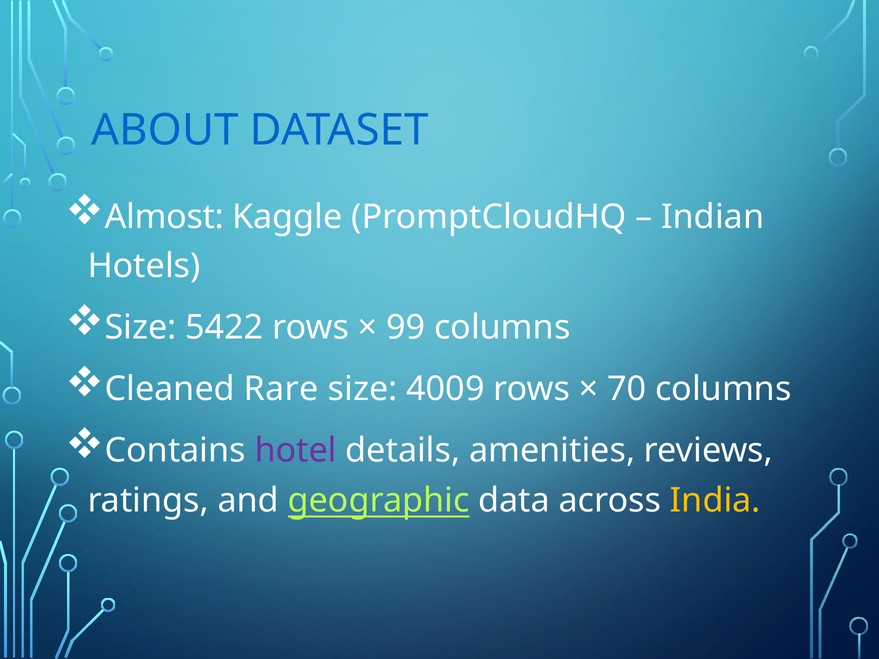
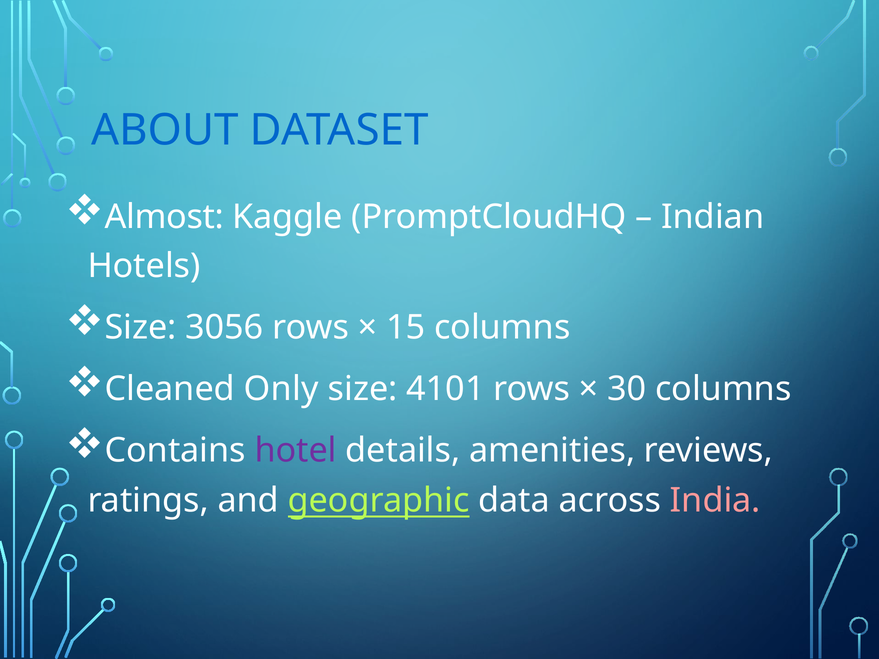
5422: 5422 -> 3056 (224, 328)
99: 99 -> 15 (406, 328)
Rare: Rare -> Only (281, 389)
4009: 4009 -> 4101 (445, 389)
70: 70 -> 30 (627, 389)
India colour: yellow -> pink (715, 501)
